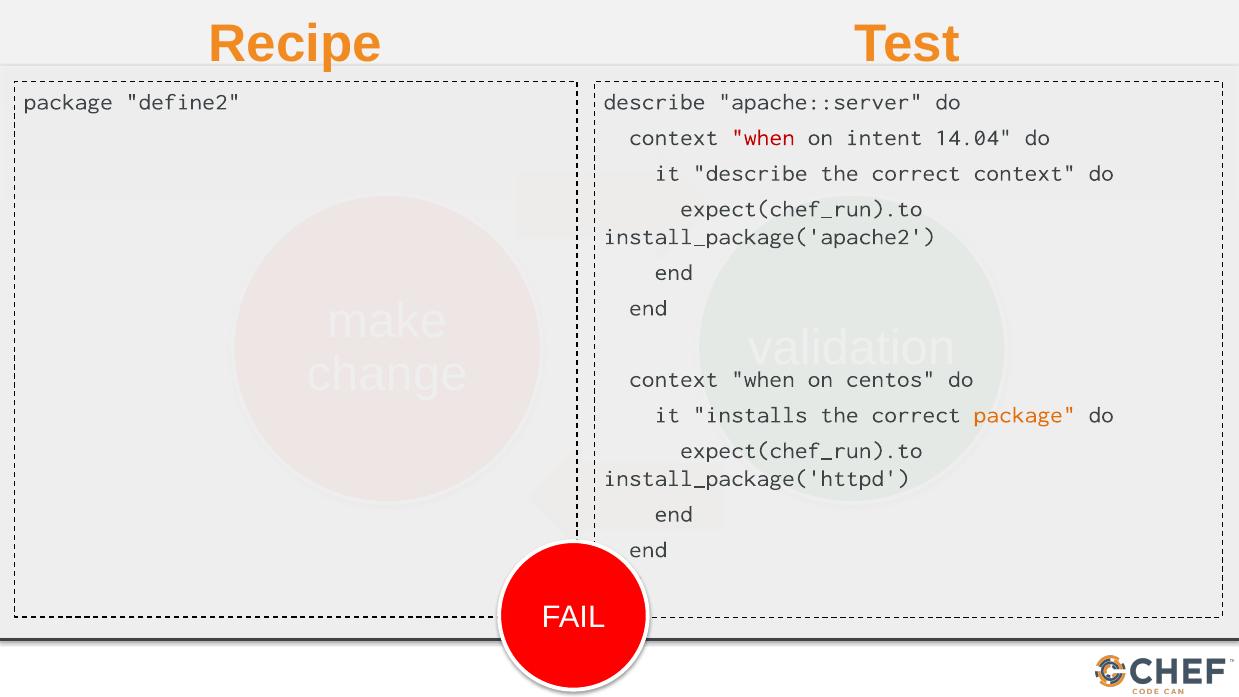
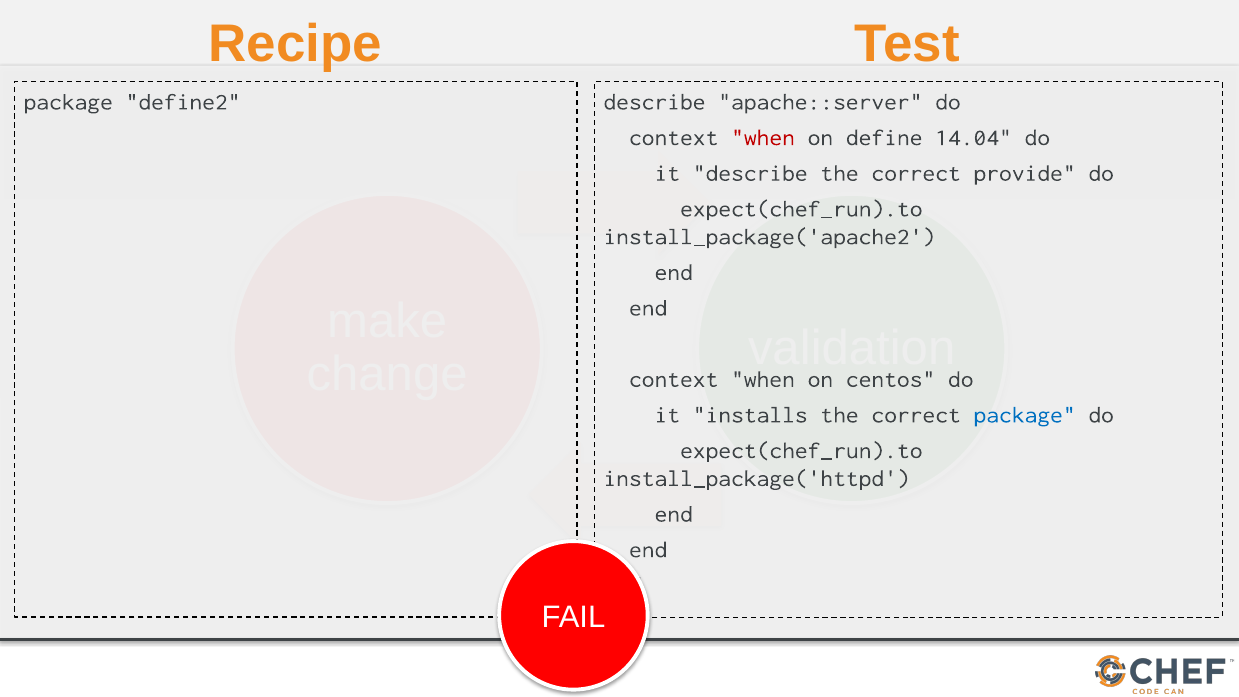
intent: intent -> define (884, 137)
correct context: context -> provide (1025, 173)
package colour: orange -> blue (1025, 415)
